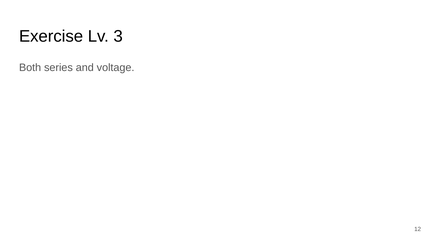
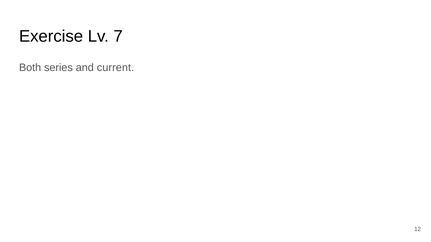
3: 3 -> 7 (118, 37)
voltage: voltage -> current (116, 68)
